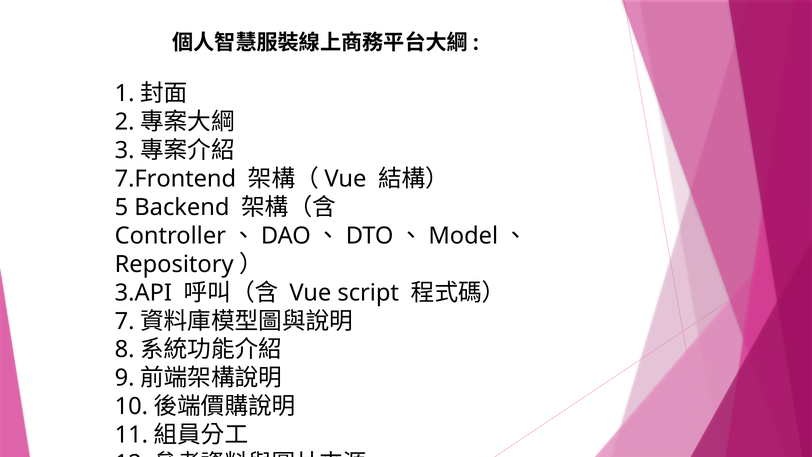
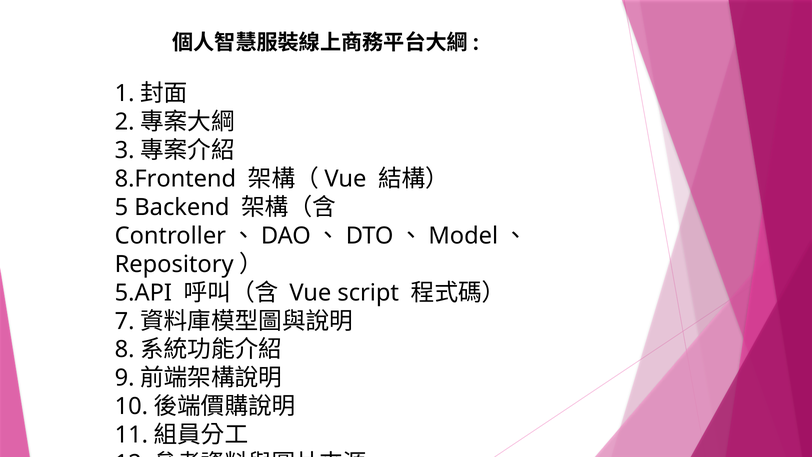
7.Frontend: 7.Frontend -> 8.Frontend (175, 179)
3.API: 3.API -> 5.API (143, 293)
